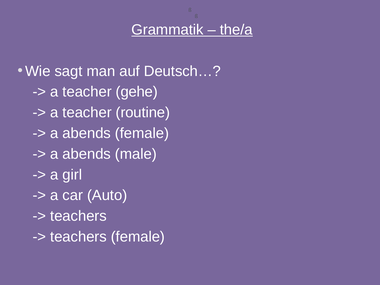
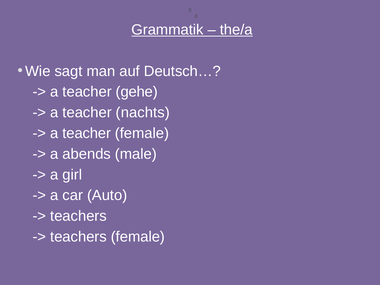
routine: routine -> nachts (143, 113)
abends: abends -> teacher (87, 133)
